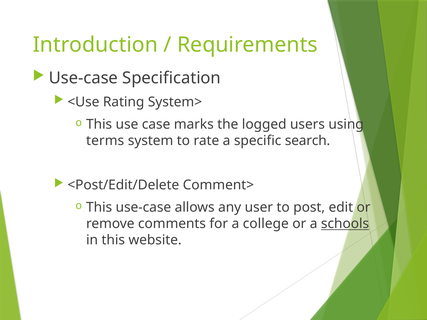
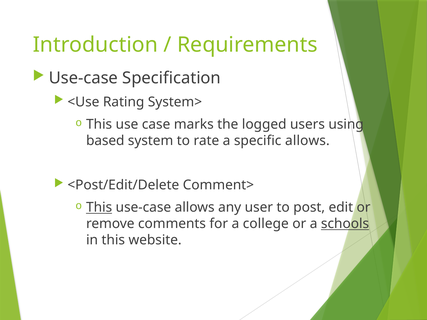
terms: terms -> based (105, 141)
specific search: search -> allows (307, 141)
This underline: none -> present (99, 208)
